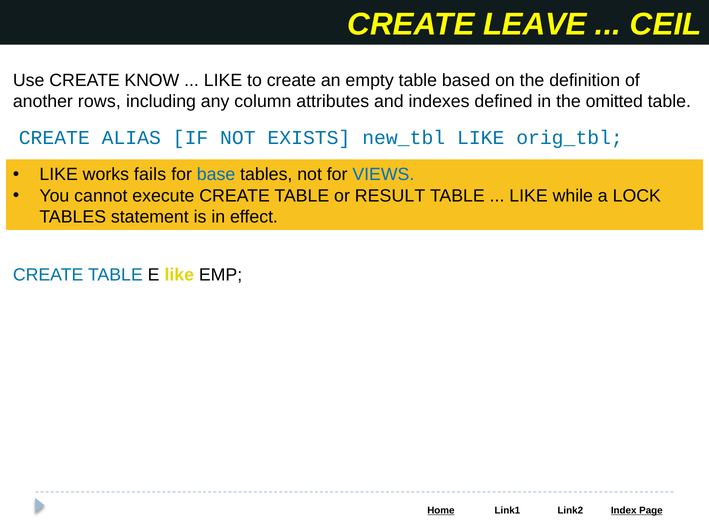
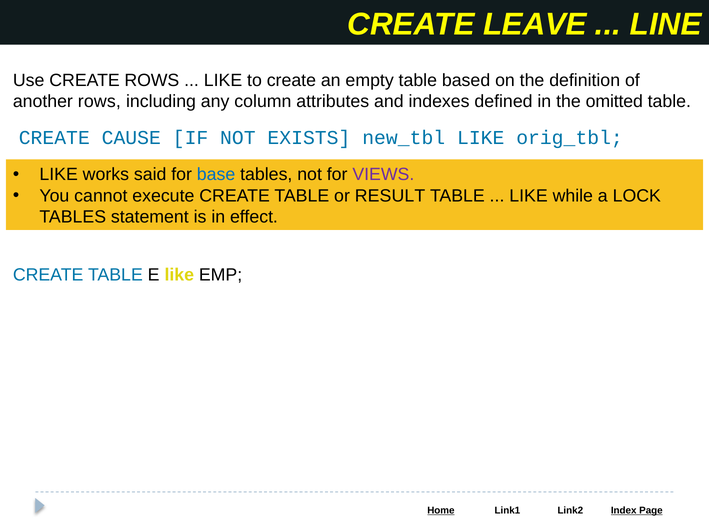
CEIL: CEIL -> LINE (666, 25)
CREATE KNOW: KNOW -> ROWS (152, 80)
ALIAS: ALIAS -> CAUSE (131, 138)
fails: fails -> said (150, 175)
VIEWS colour: blue -> purple (383, 175)
